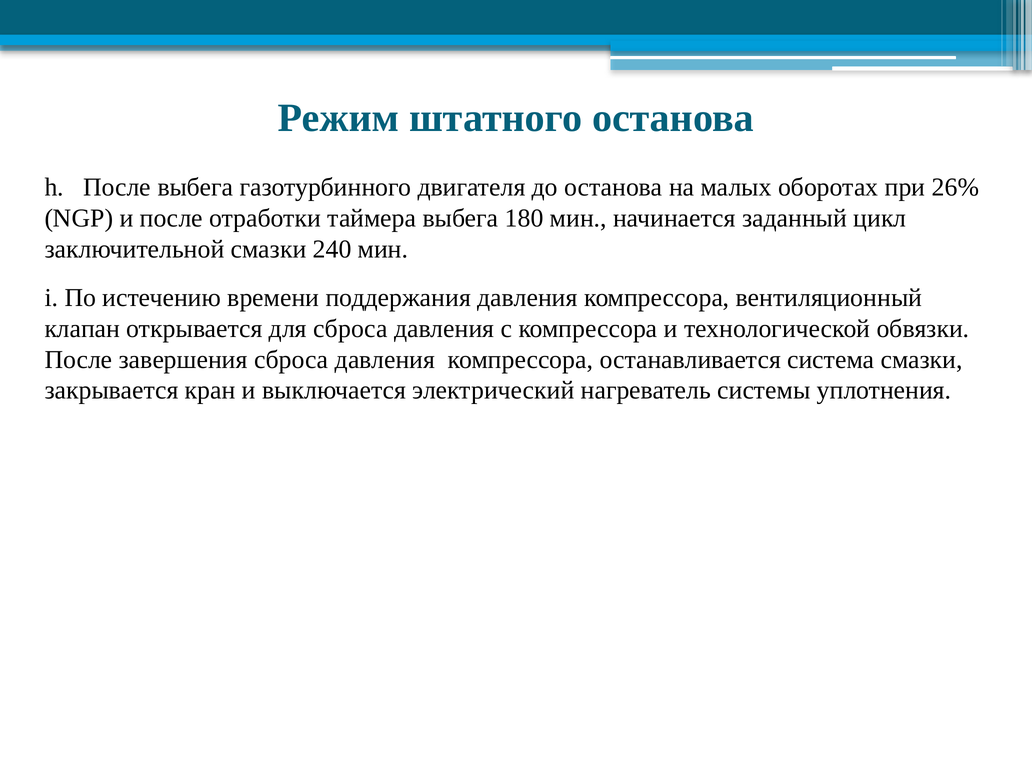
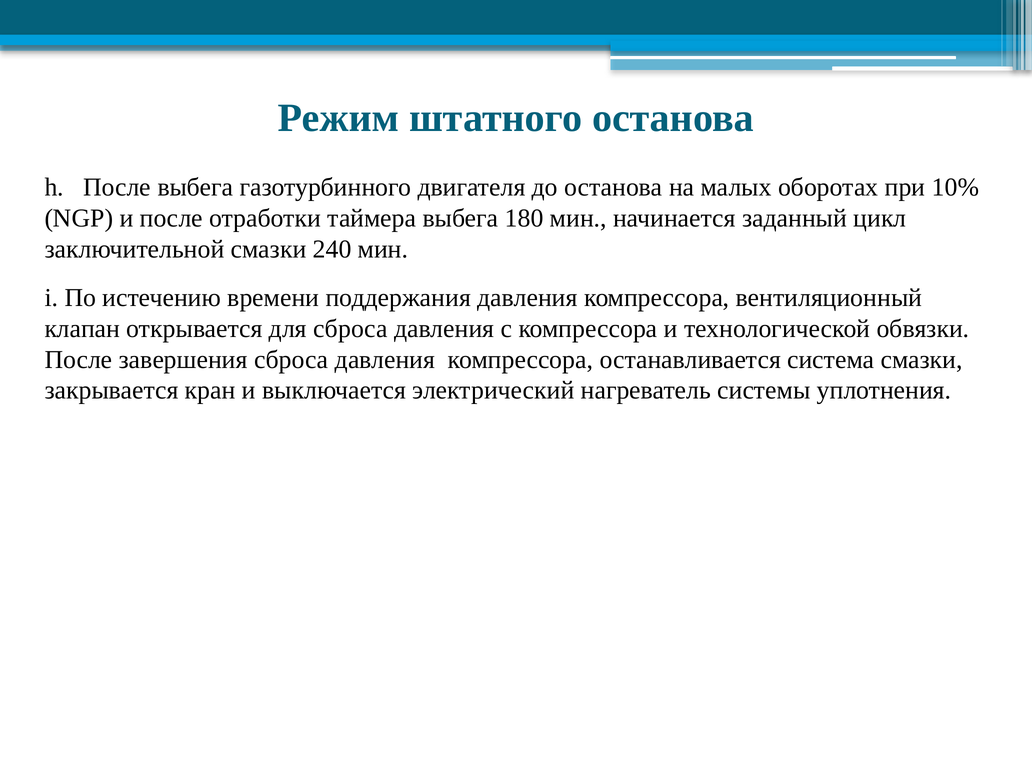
26%: 26% -> 10% (955, 187)
